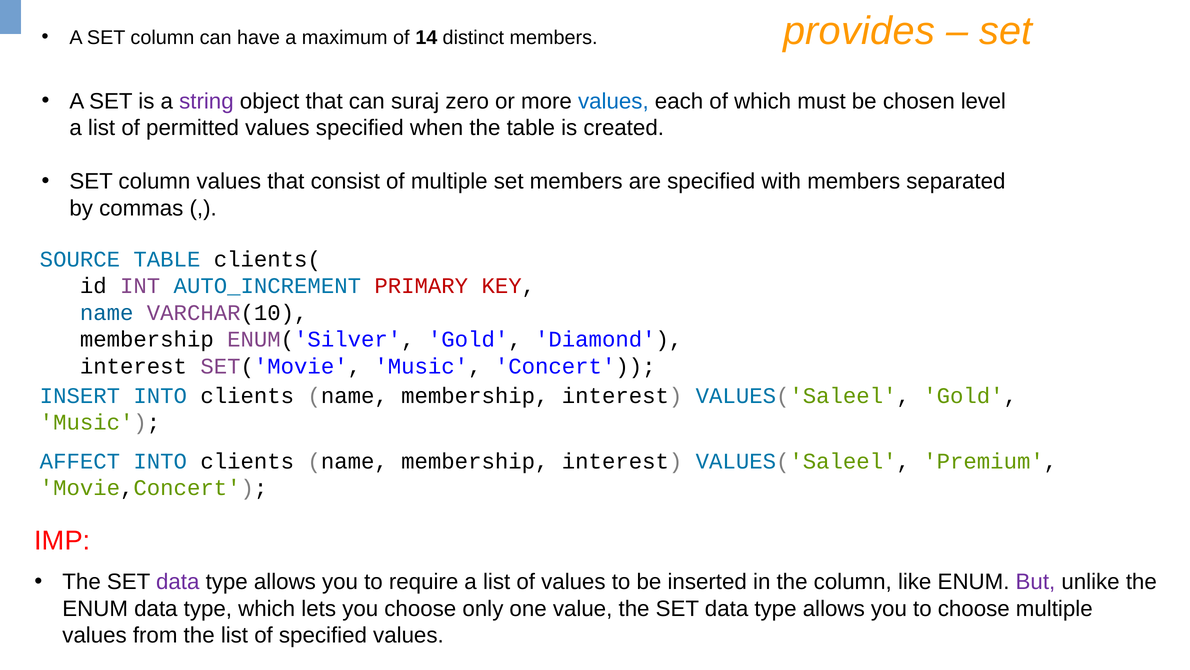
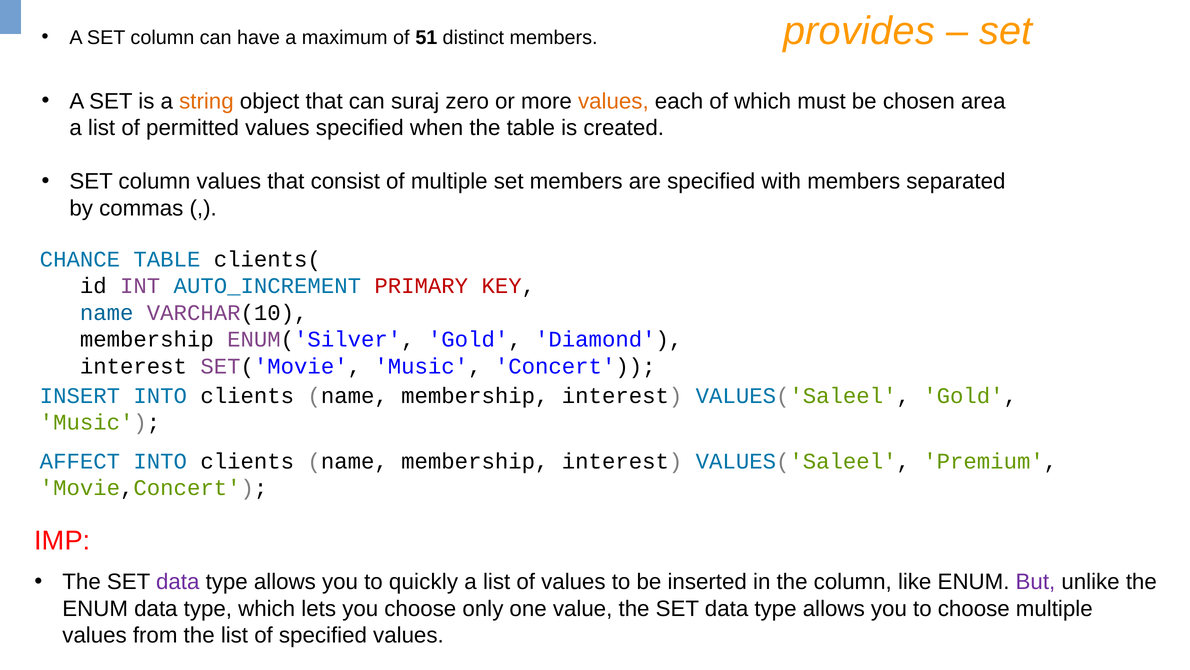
14: 14 -> 51 (426, 38)
string colour: purple -> orange (206, 101)
values colour: blue -> orange (613, 101)
level: level -> area (983, 101)
SOURCE: SOURCE -> CHANCE (80, 259)
require: require -> quickly (424, 581)
